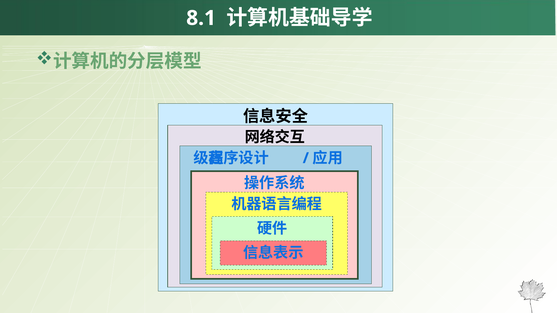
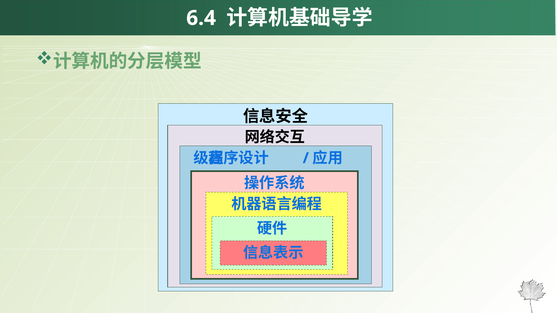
8.1: 8.1 -> 6.4 (201, 18)
